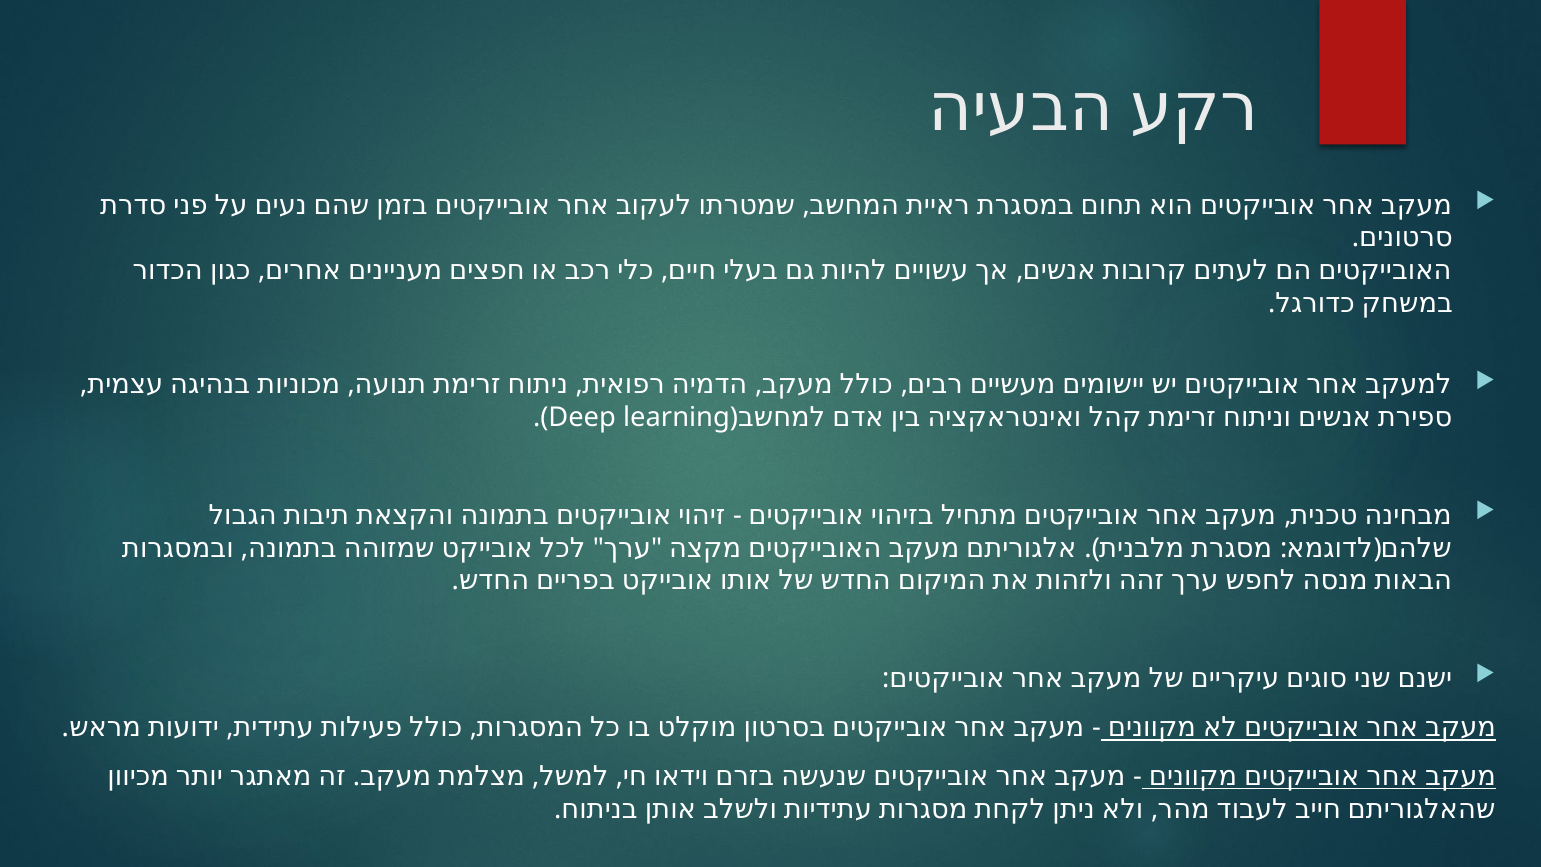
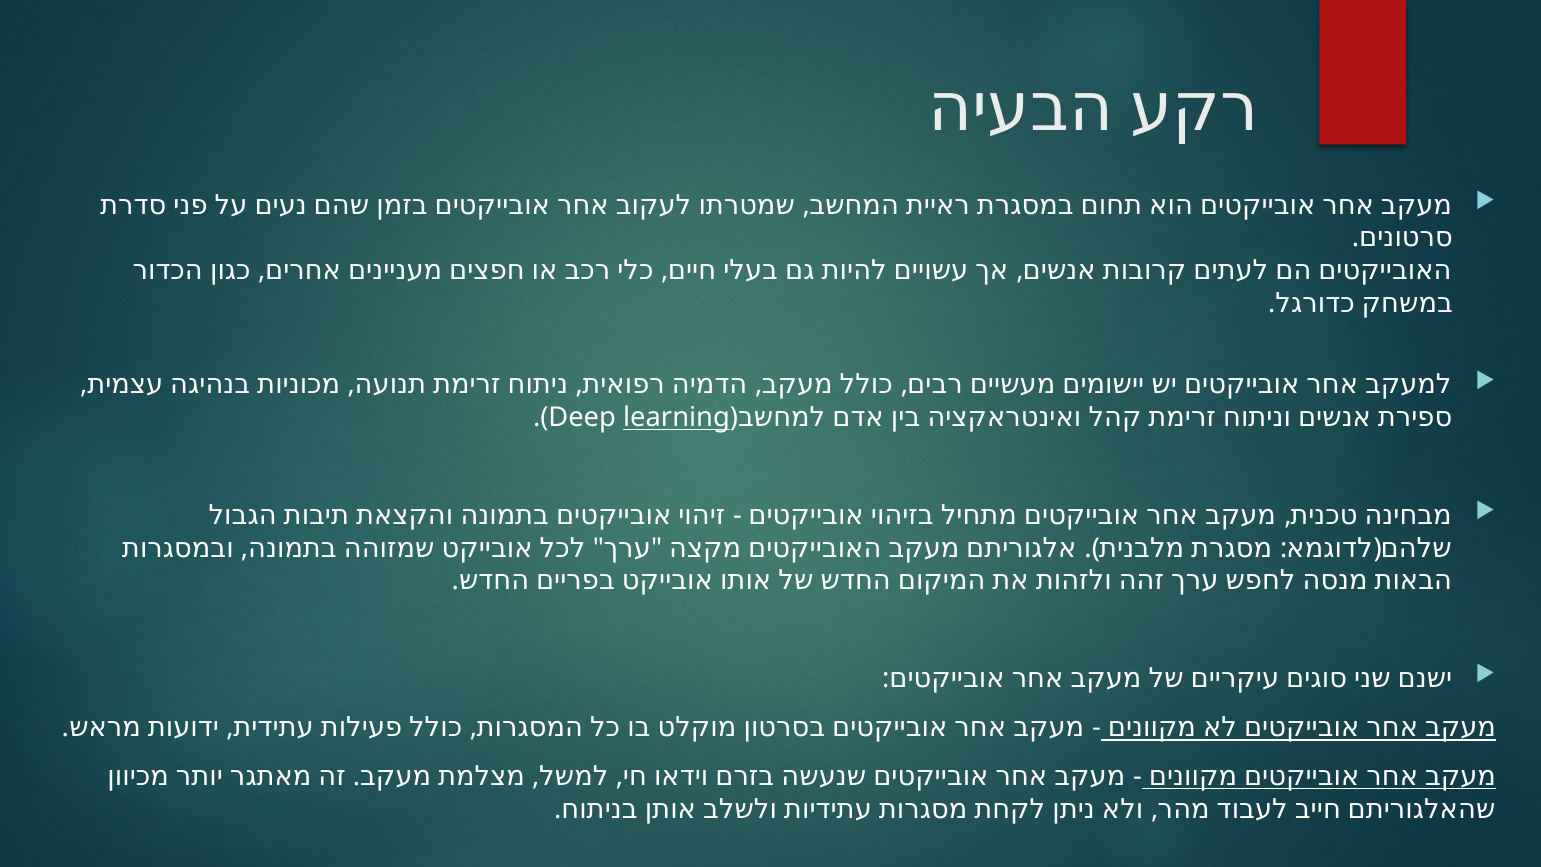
learning underline: none -> present (677, 418)
